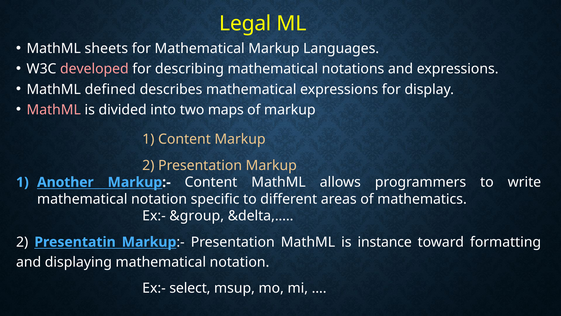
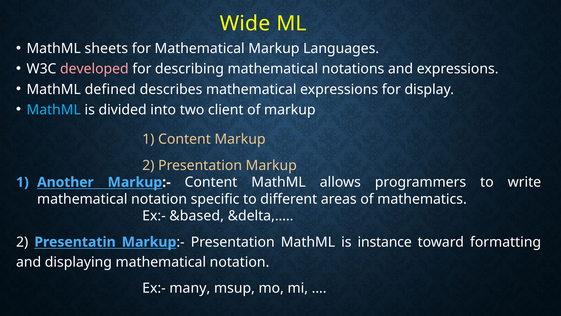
Legal: Legal -> Wide (245, 23)
MathML colour: pink -> light blue (54, 110)
maps: maps -> client (226, 110)
&group: &group -> &based (197, 216)
select: select -> many (190, 288)
